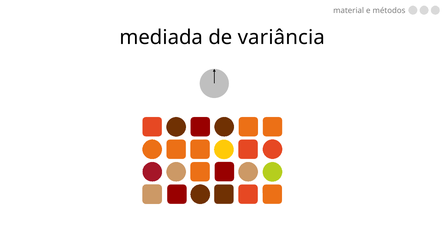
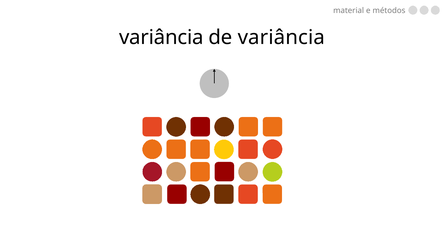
mediada: mediada -> variância (161, 37)
